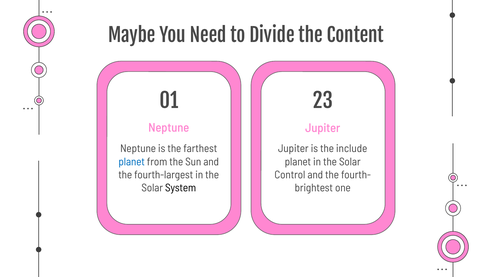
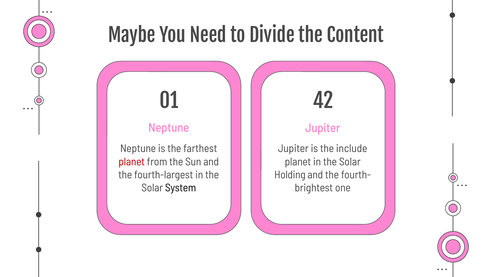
23: 23 -> 42 (323, 101)
planet colour: blue -> red (132, 162)
Control: Control -> Holding (290, 175)
